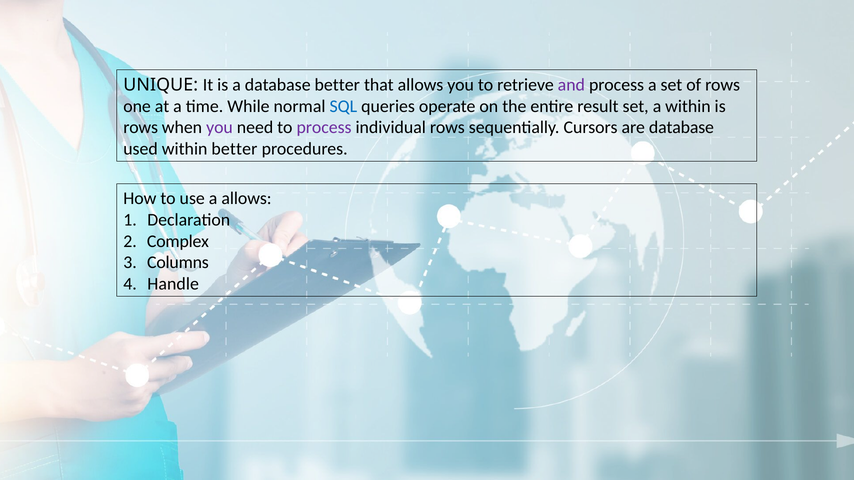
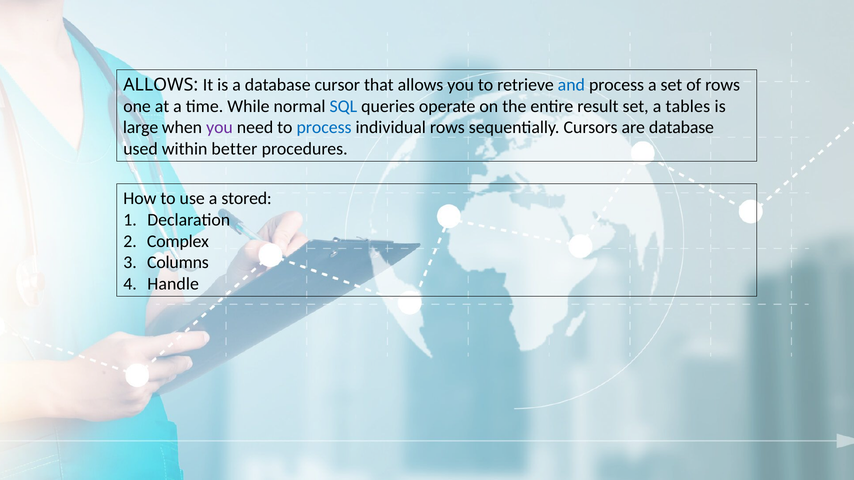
UNIQUE: UNIQUE -> ALLOWS (161, 85)
database better: better -> cursor (337, 85)
and colour: purple -> blue (571, 85)
a within: within -> tables (688, 106)
rows: rows -> large (141, 128)
process colour: purple -> blue (324, 128)
a allows: allows -> stored (247, 199)
